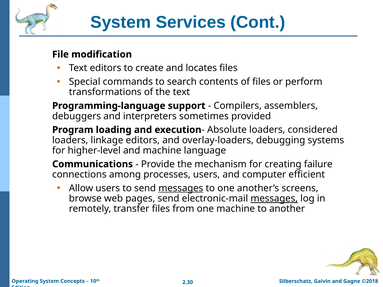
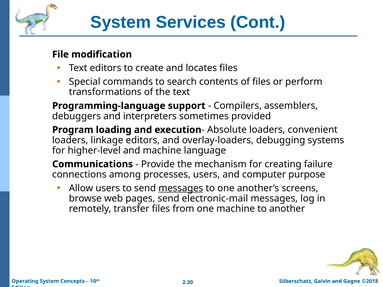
considered: considered -> convenient (313, 130)
efficient: efficient -> purpose (307, 175)
messages underline: present -> none (274, 199)
